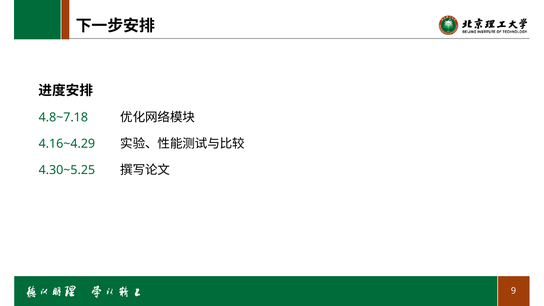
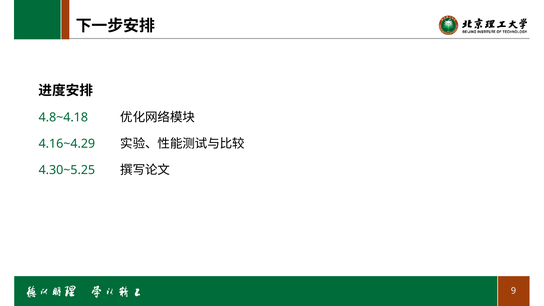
4.8~7.18: 4.8~7.18 -> 4.8~4.18 (63, 118)
